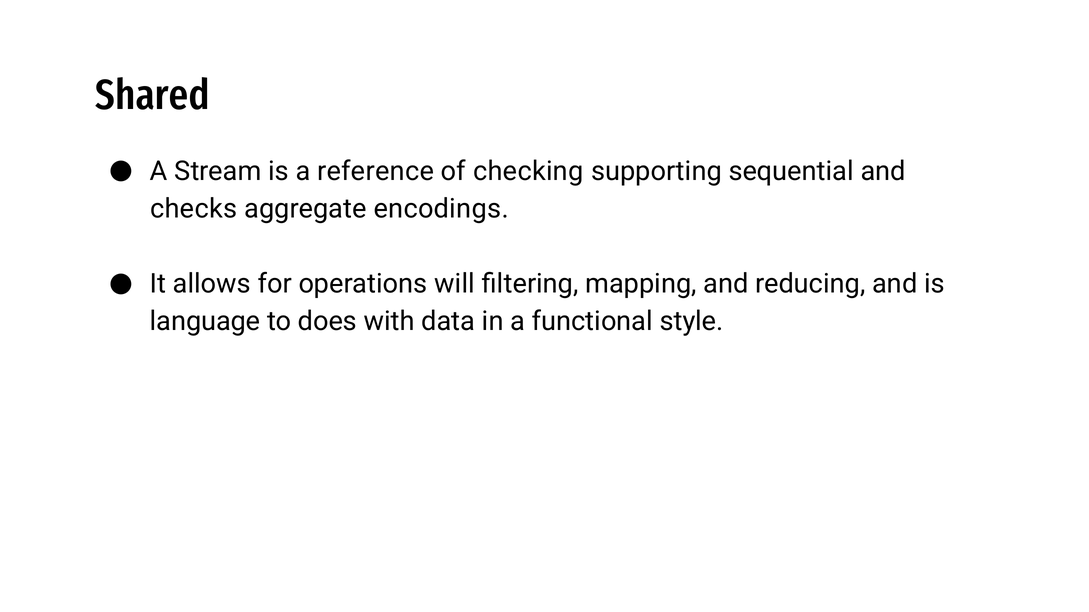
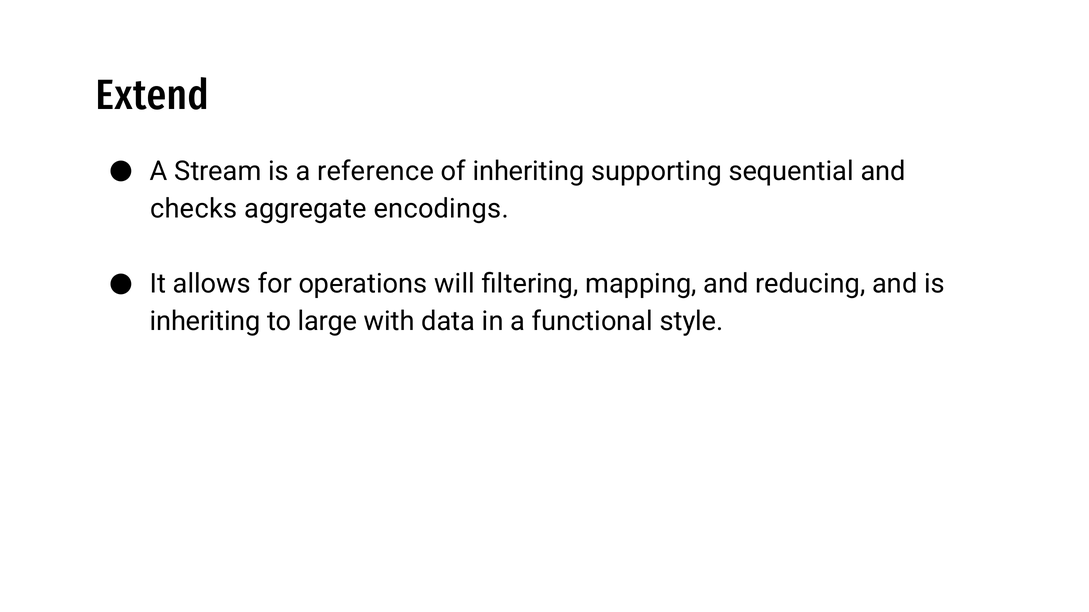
Shared: Shared -> Extend (152, 96)
of checking: checking -> inheriting (528, 171)
language: language -> inheriting (205, 321)
does: does -> large (328, 321)
